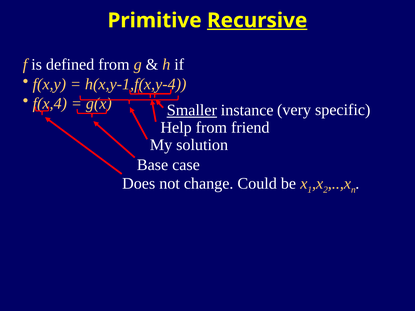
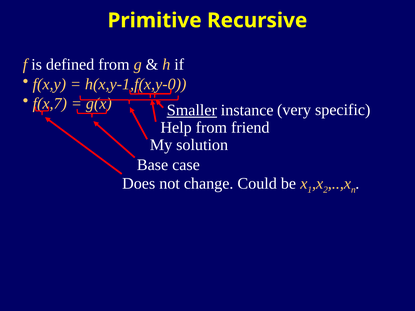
Recursive underline: present -> none (257, 20)
h(x,y-1,f(x,y-4: h(x,y-1,f(x,y-4 -> h(x,y-1,f(x,y-0 (136, 84)
f(x,4: f(x,4 -> f(x,7 (50, 103)
